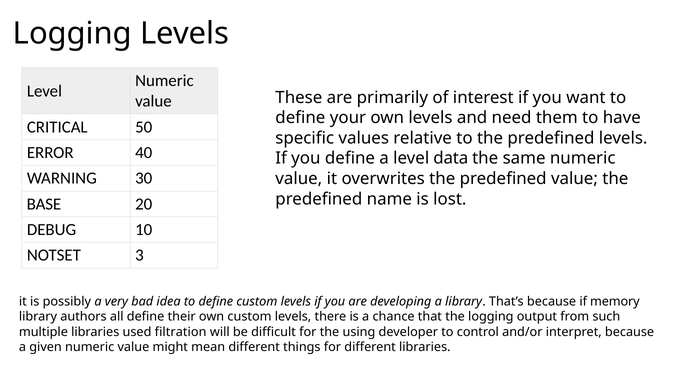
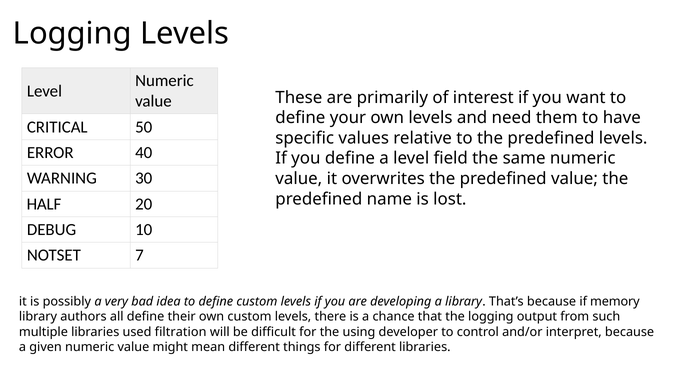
data: data -> field (451, 159)
BASE: BASE -> HALF (44, 204)
3: 3 -> 7 (139, 256)
